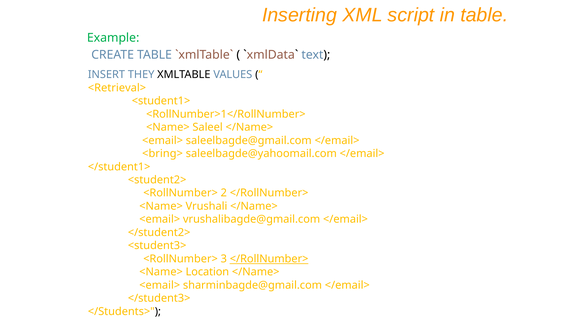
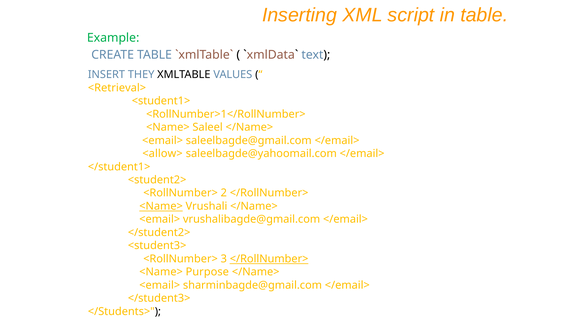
<bring>: <bring> -> <allow> (163, 154)
<Name> underline: none -> present (161, 207)
Location: Location -> Purpose (207, 273)
